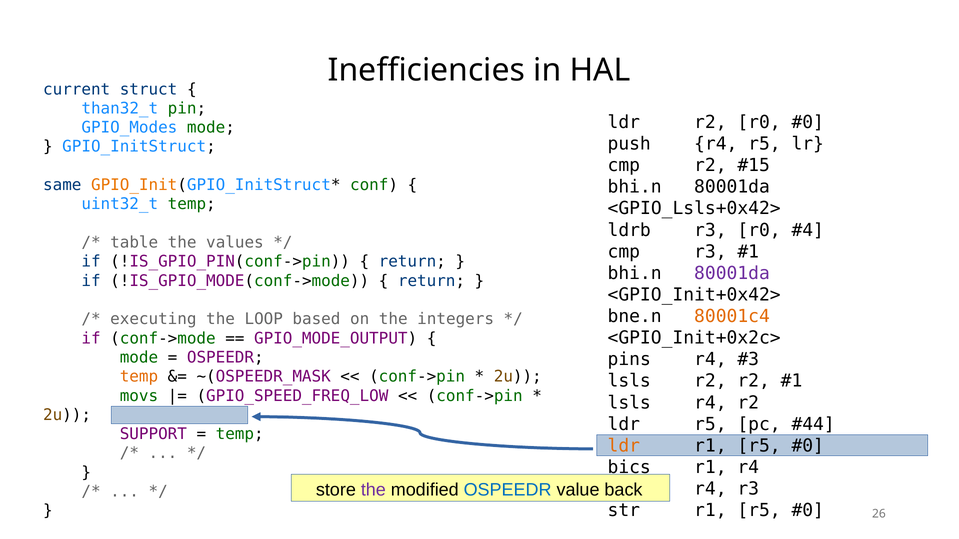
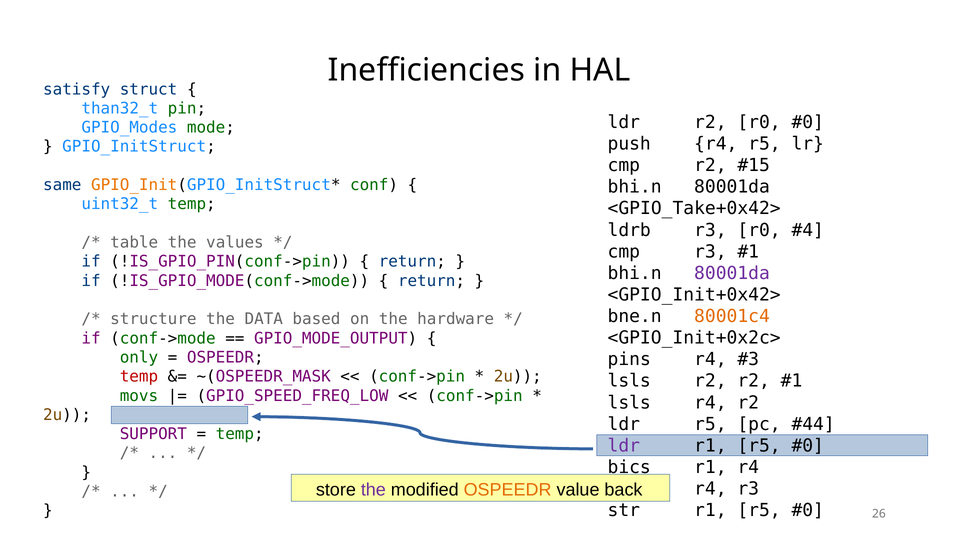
current: current -> satisfy (77, 89)
<GPIO_Lsls+0x42>: <GPIO_Lsls+0x42> -> <GPIO_Take+0x42> (694, 209)
executing: executing -> structure (153, 319)
LOOP: LOOP -> DATA (264, 319)
integers: integers -> hardware (456, 319)
mode: mode -> only (139, 358)
temp colour: orange -> red (139, 377)
ldr colour: orange -> purple (624, 446)
OSPEEDR colour: blue -> orange (508, 490)
